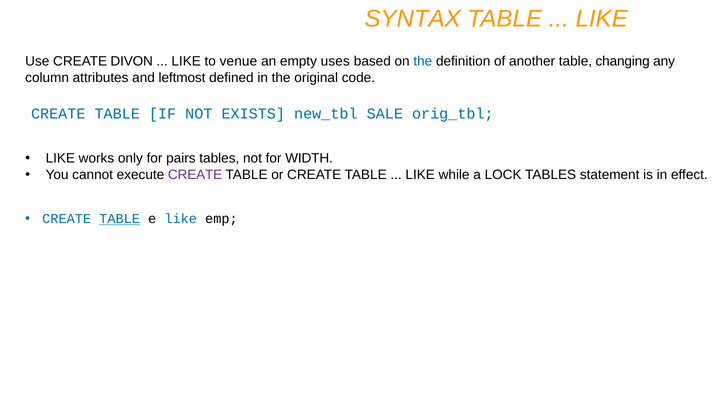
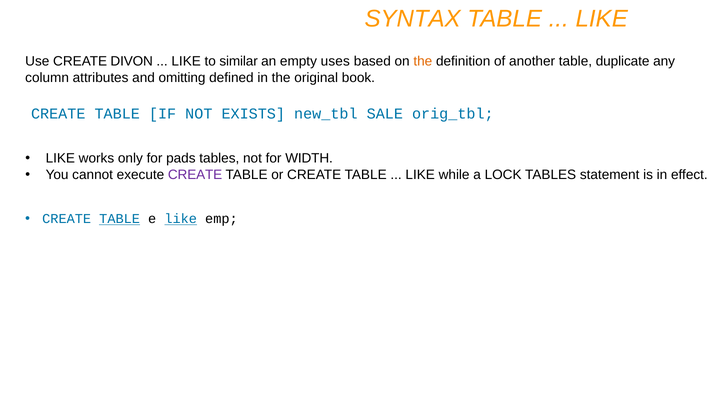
venue: venue -> similar (239, 62)
the colour: blue -> orange (423, 62)
changing: changing -> duplicate (623, 62)
leftmost: leftmost -> omitting (182, 78)
code: code -> book (358, 78)
pairs: pairs -> pads (181, 159)
like underline: none -> present (181, 219)
